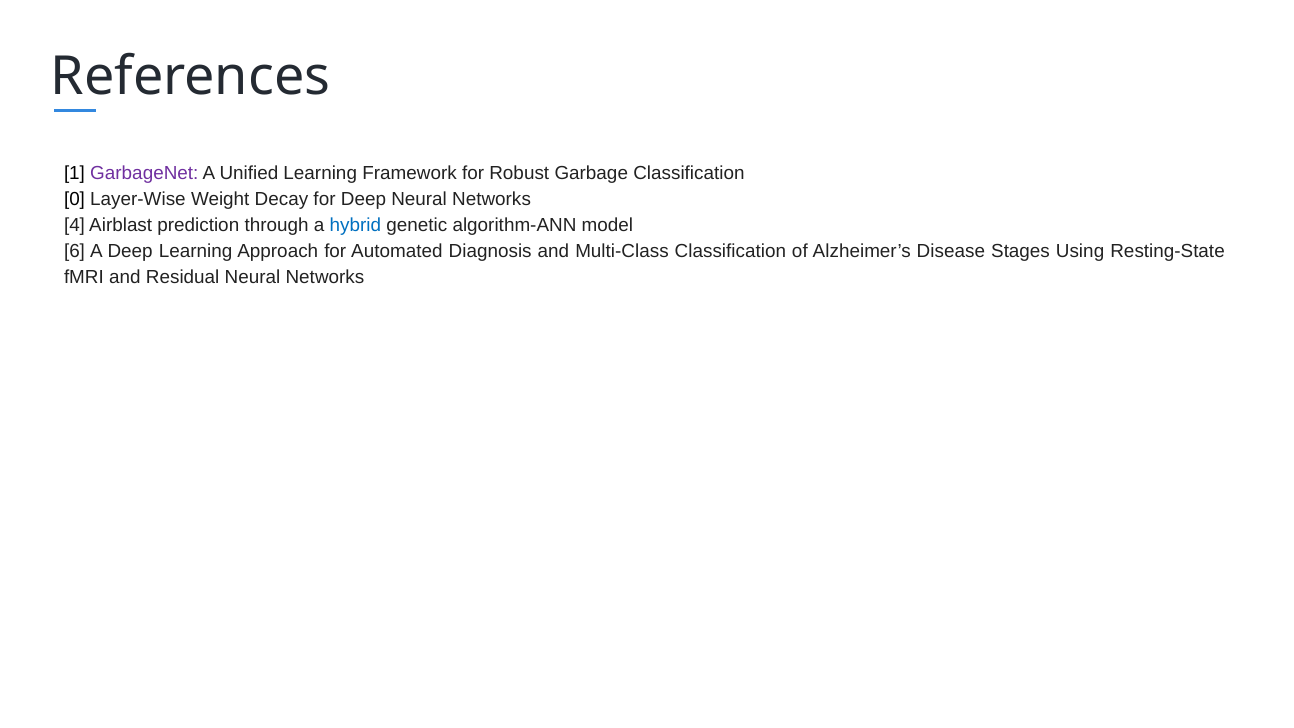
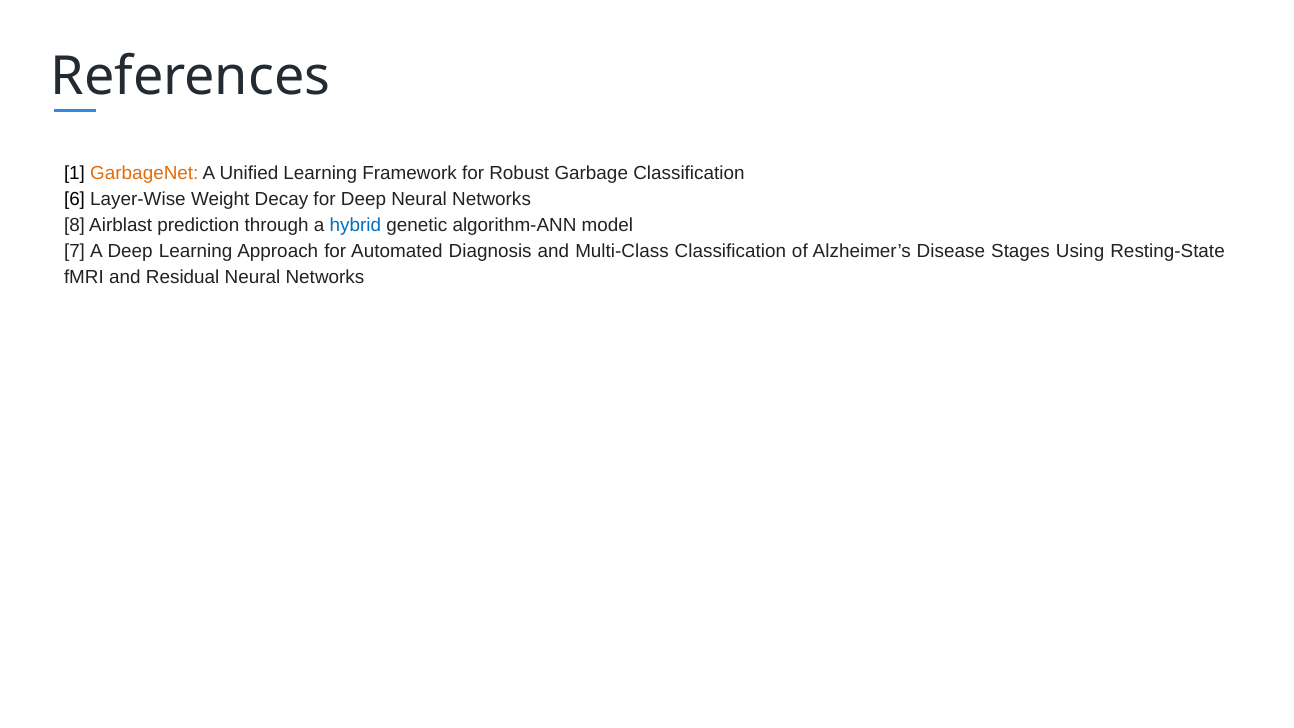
GarbageNet colour: purple -> orange (144, 173)
0: 0 -> 6 (75, 199)
4: 4 -> 8 (75, 225)
6: 6 -> 7 (75, 251)
